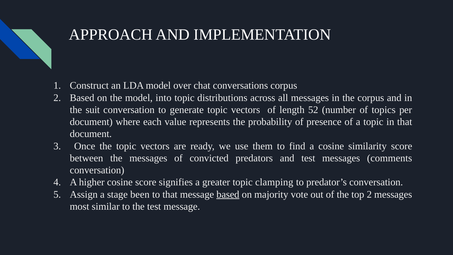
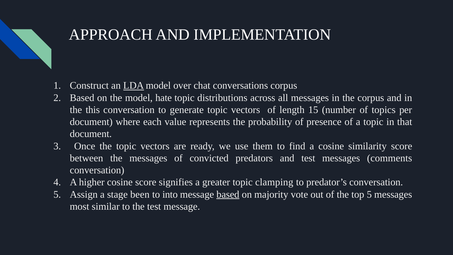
LDA underline: none -> present (134, 86)
into: into -> hate (164, 98)
suit: suit -> this (93, 110)
52: 52 -> 15 (313, 110)
to that: that -> into (170, 194)
top 2: 2 -> 5 (369, 194)
